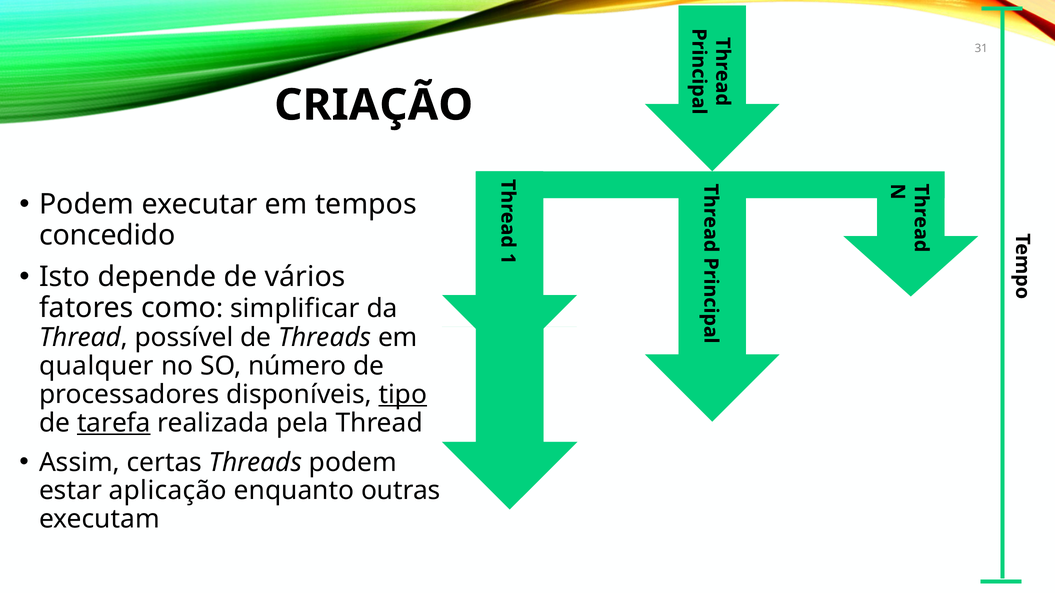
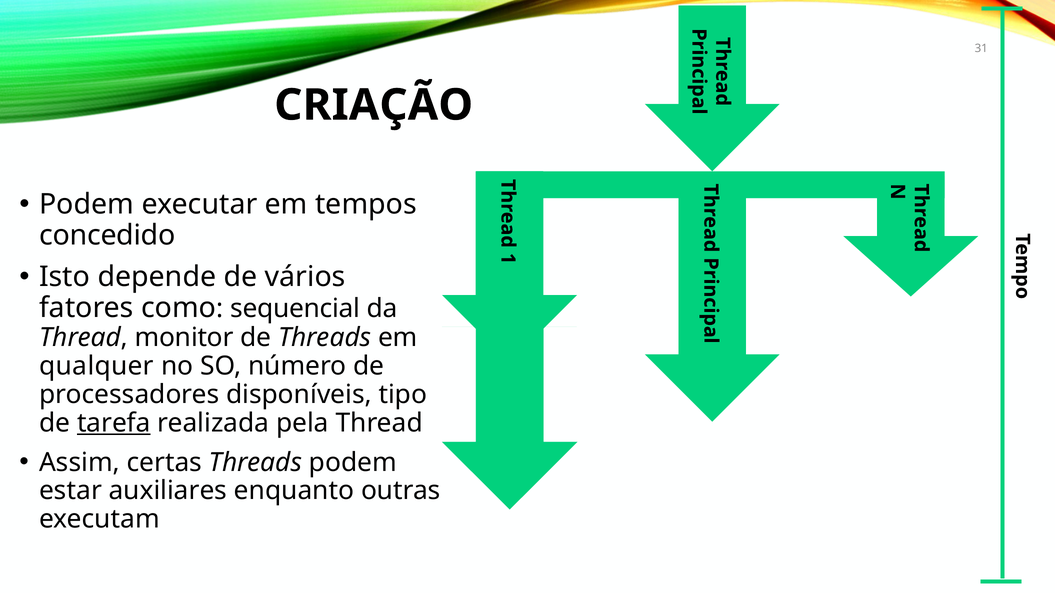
simplificar: simplificar -> sequencial (295, 309)
possível: possível -> monitor (184, 338)
tipo underline: present -> none (403, 395)
aplicação: aplicação -> auxiliares (168, 491)
